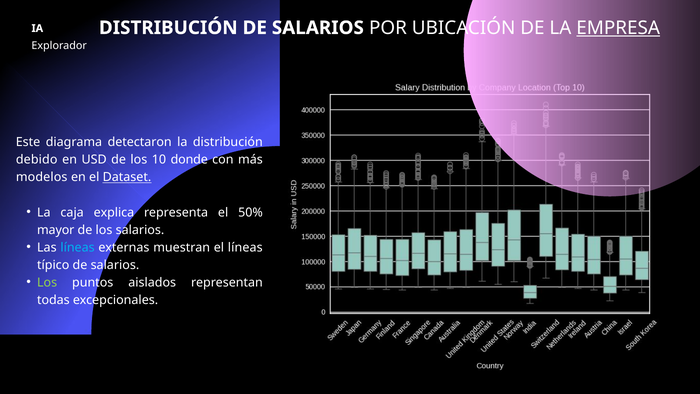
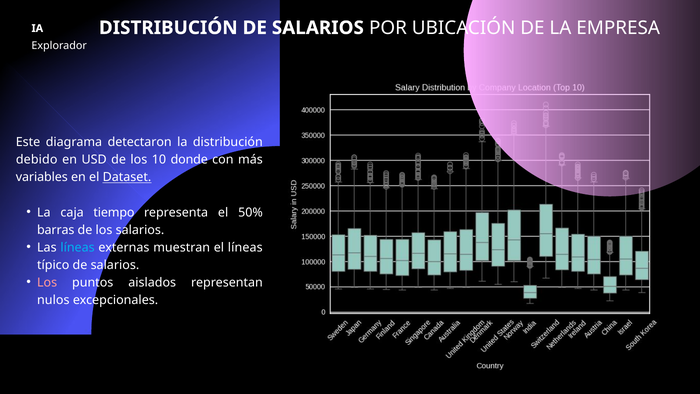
EMPRESA underline: present -> none (618, 28)
modelos: modelos -> variables (42, 177)
explica: explica -> tiempo (114, 212)
mayor: mayor -> barras (56, 230)
Los colour: light green -> pink (47, 282)
todas: todas -> nulos (53, 300)
